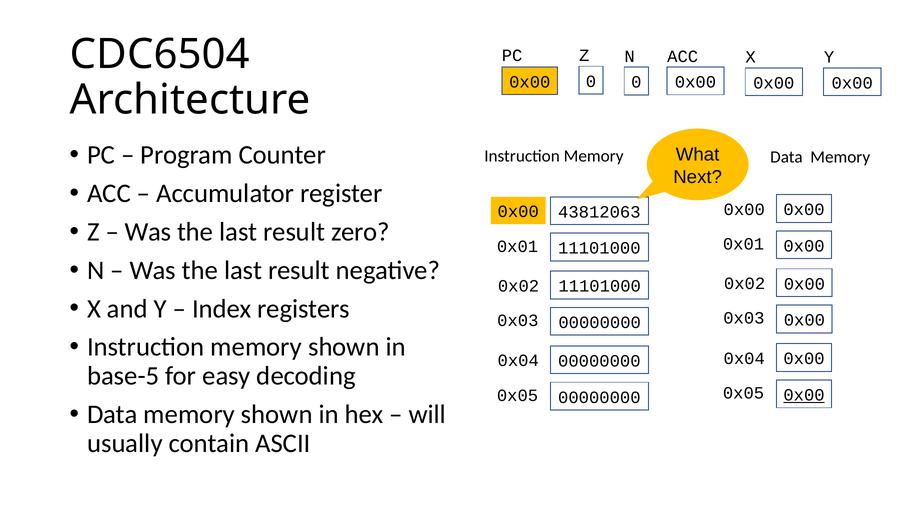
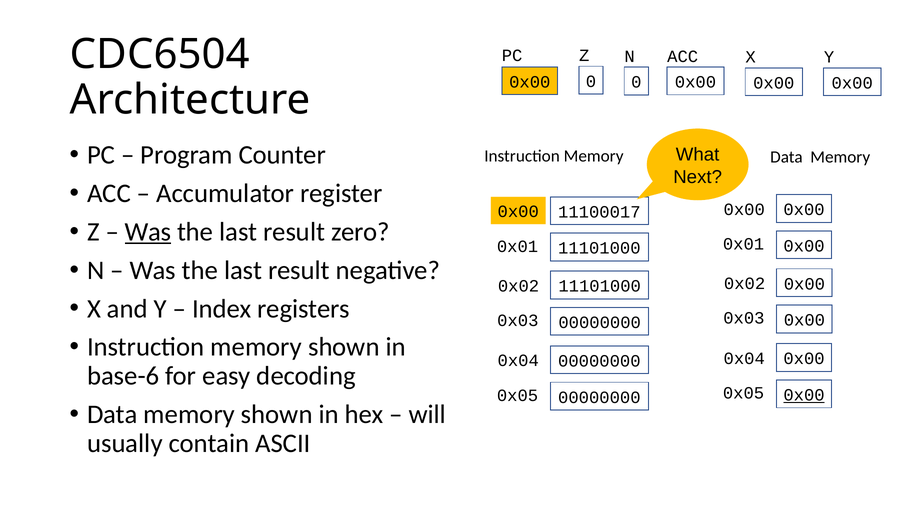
43812063: 43812063 -> 11100017 (599, 212)
Was underline: none -> present (148, 232)
base-5: base-5 -> base-6 (123, 376)
